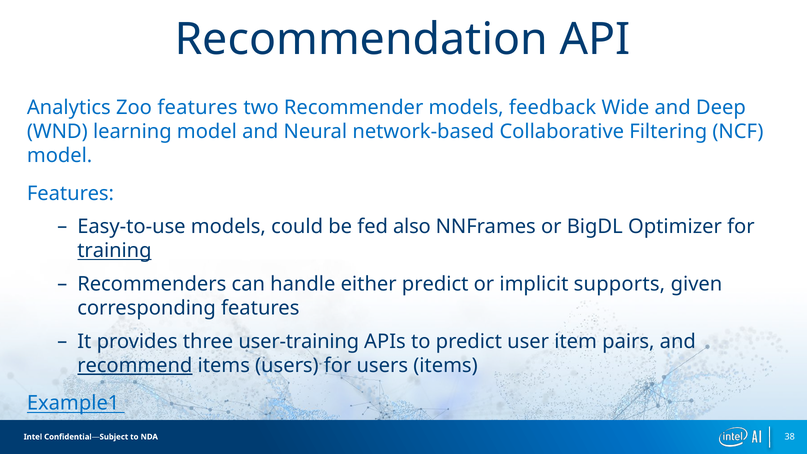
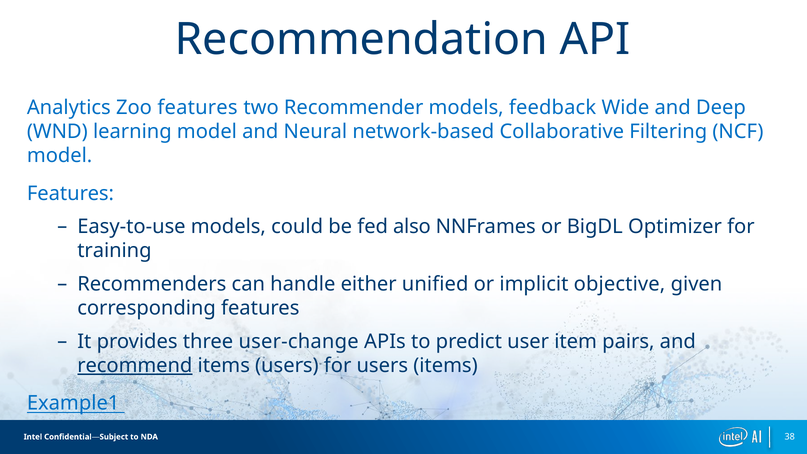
training underline: present -> none (114, 251)
either predict: predict -> unified (435, 284)
supports: supports -> objective (619, 284)
user-training: user-training -> user-change (299, 341)
